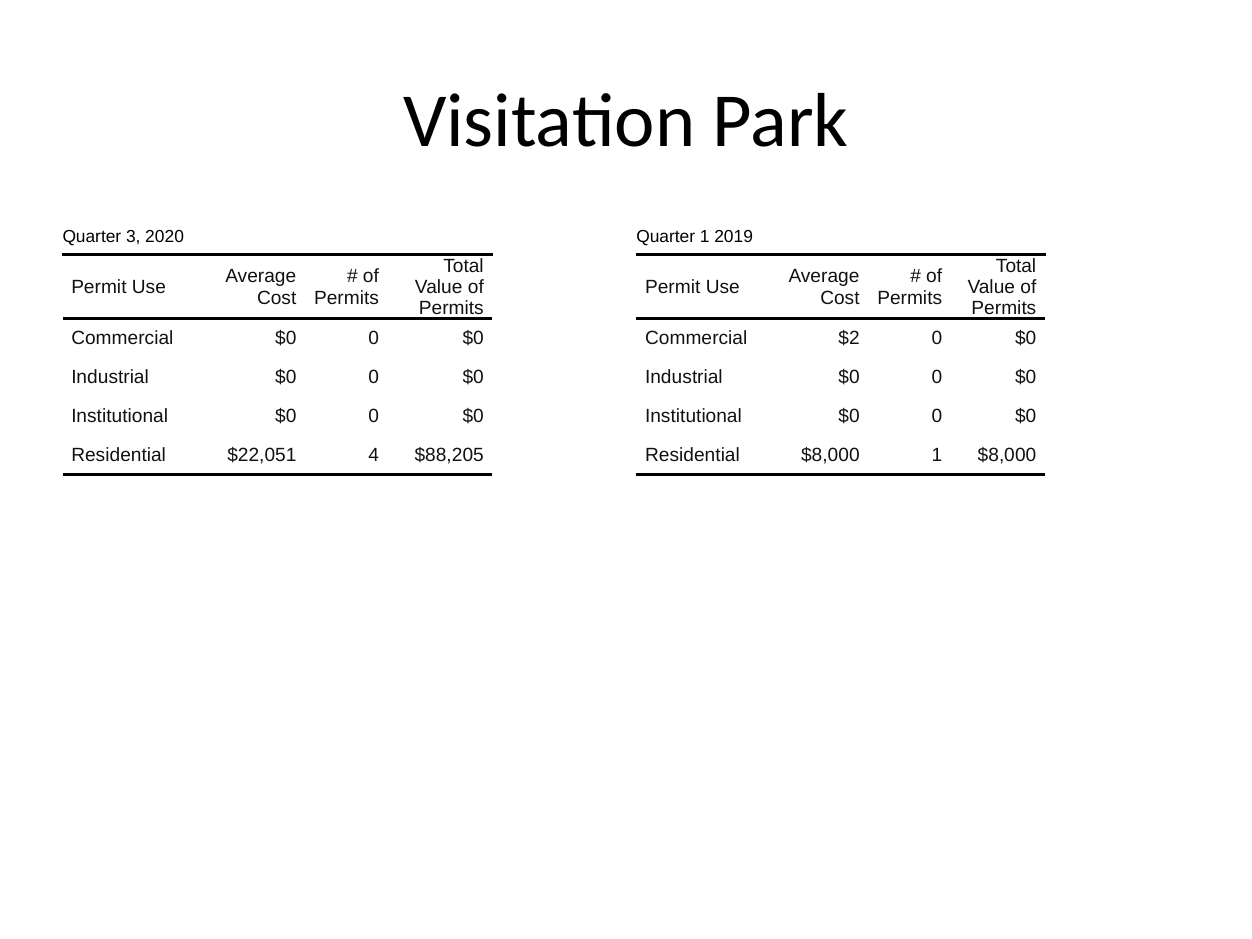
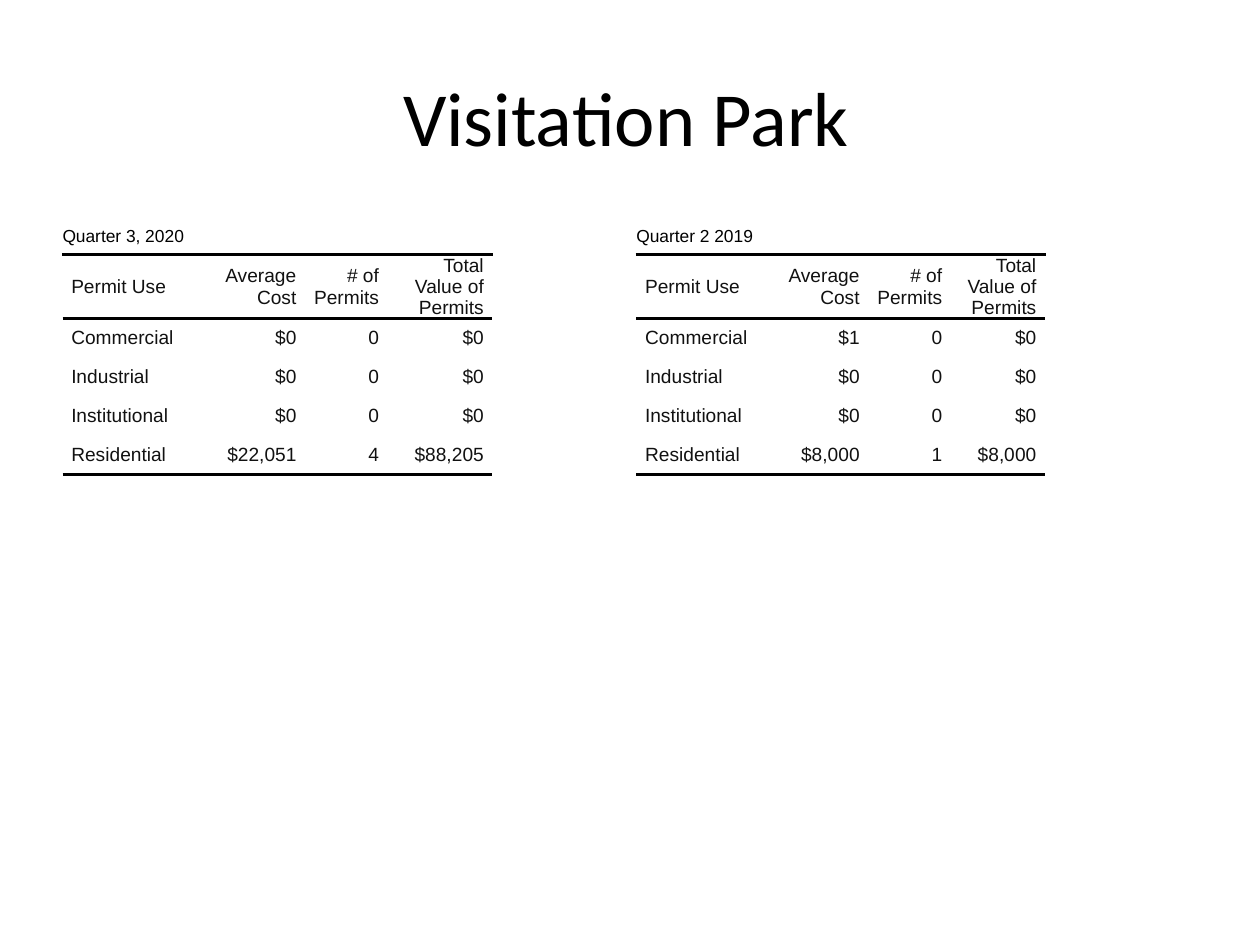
Quarter 1: 1 -> 2 (705, 237)
$2: $2 -> $1 (849, 338)
